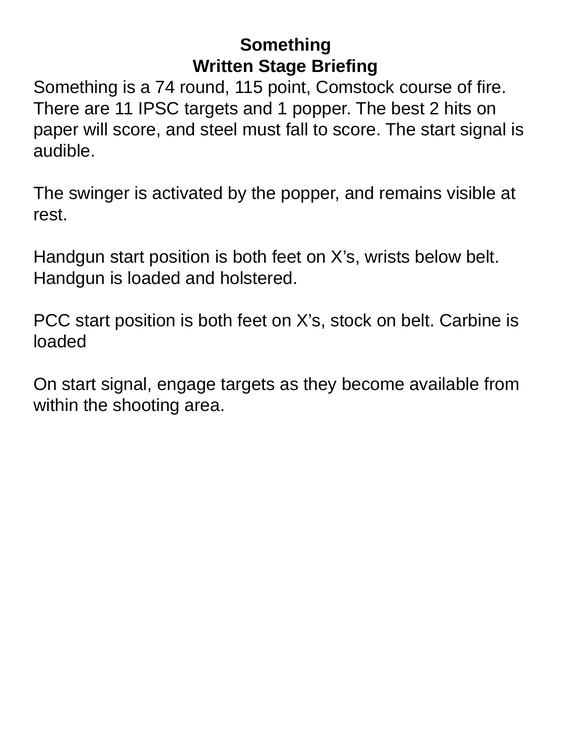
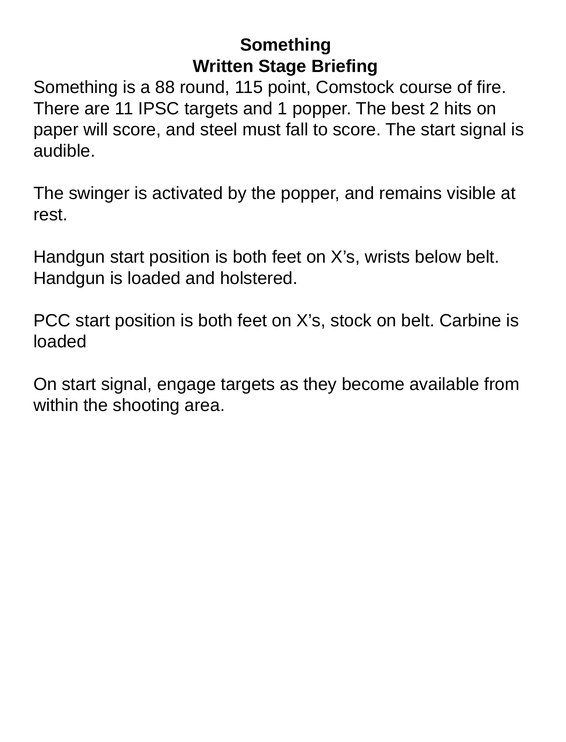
74: 74 -> 88 (165, 88)
